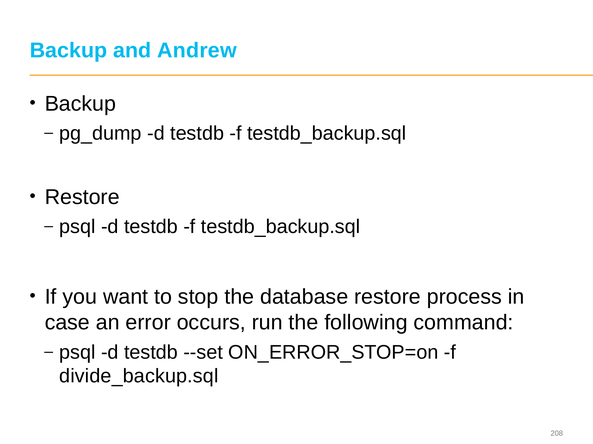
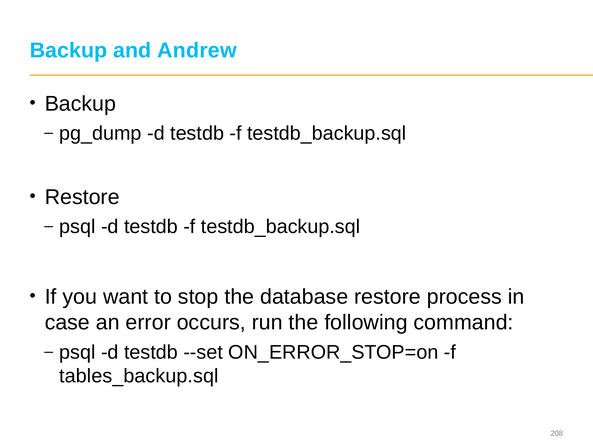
divide_backup.sql: divide_backup.sql -> tables_backup.sql (139, 377)
